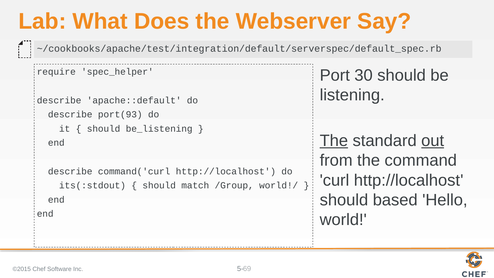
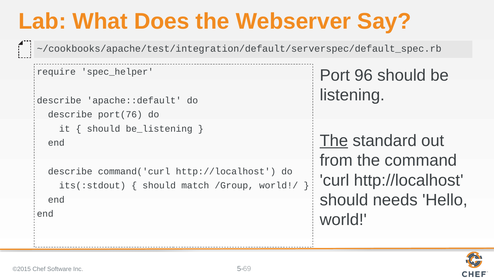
30: 30 -> 96 (364, 75)
port(93: port(93 -> port(76 (120, 114)
out underline: present -> none (433, 141)
based: based -> needs (395, 200)
